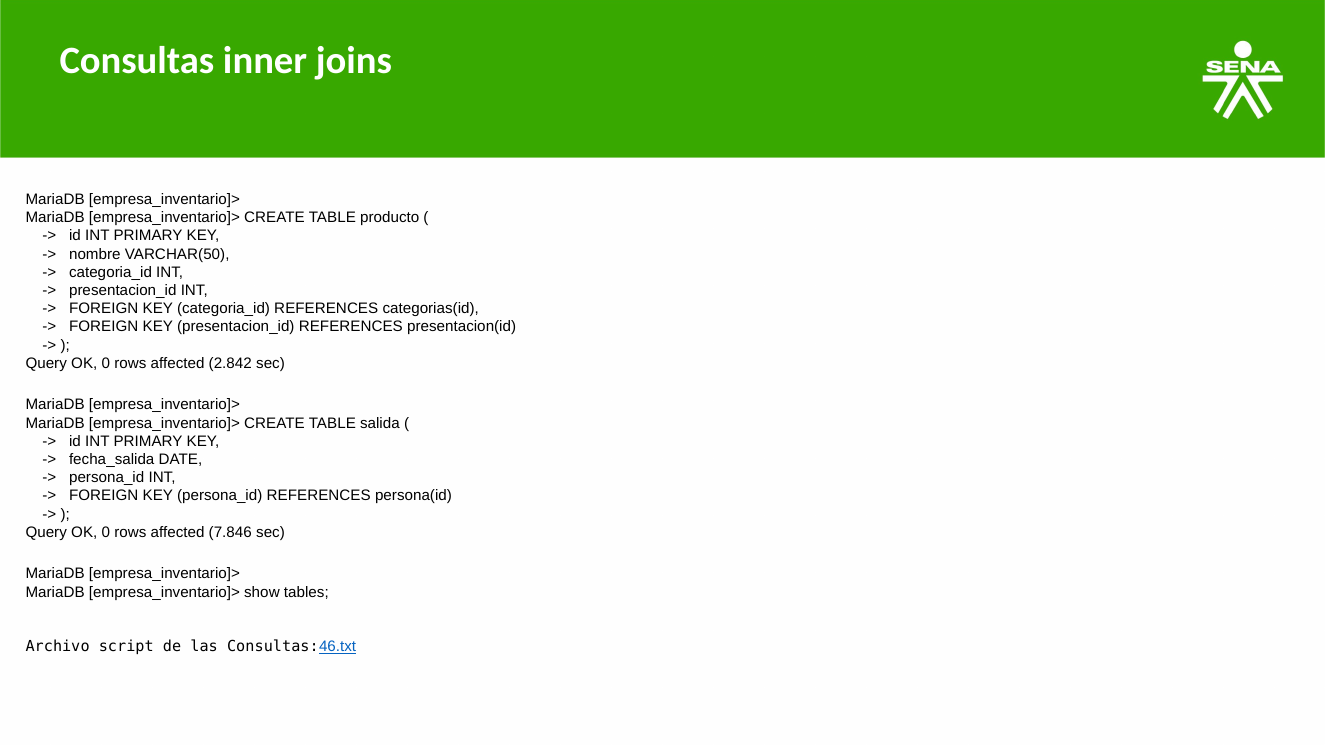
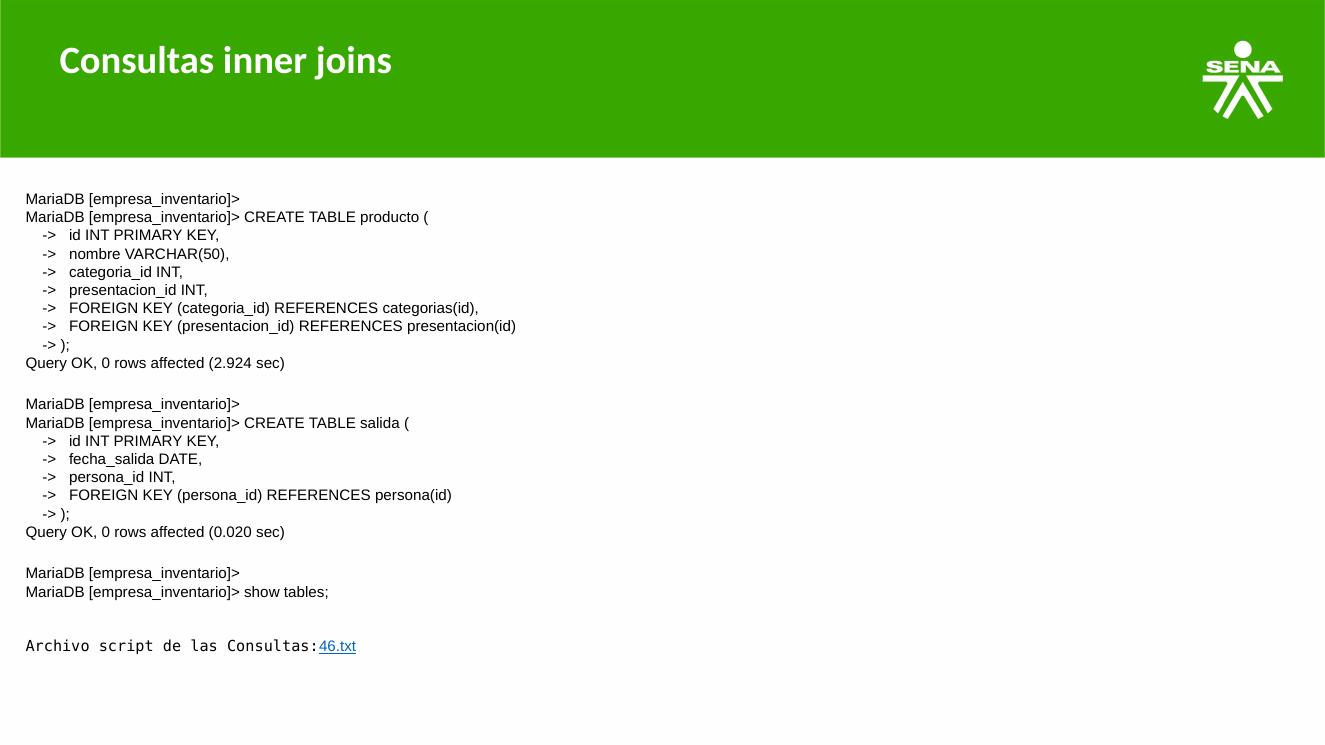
2.842: 2.842 -> 2.924 (230, 364)
7.846: 7.846 -> 0.020 (230, 533)
